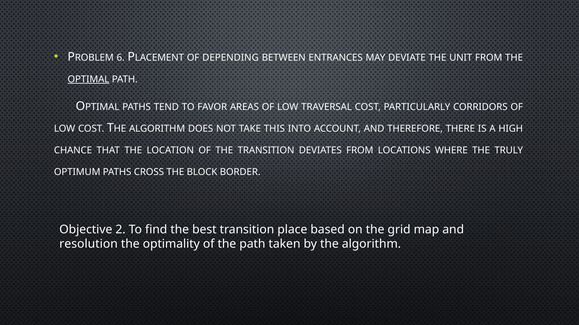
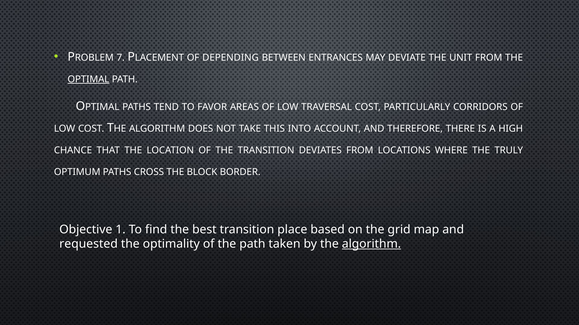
6: 6 -> 7 (121, 58)
2: 2 -> 1 (121, 230)
resolution: resolution -> requested (89, 244)
algorithm underline: none -> present (371, 244)
